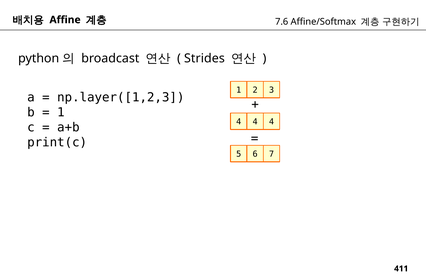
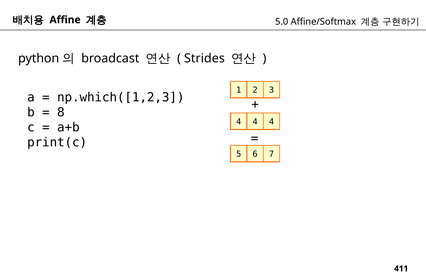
7.6: 7.6 -> 5.0 (282, 22)
np.layer([1,2,3: np.layer([1,2,3 -> np.which([1,2,3 (121, 97)
1: 1 -> 8 (61, 112)
